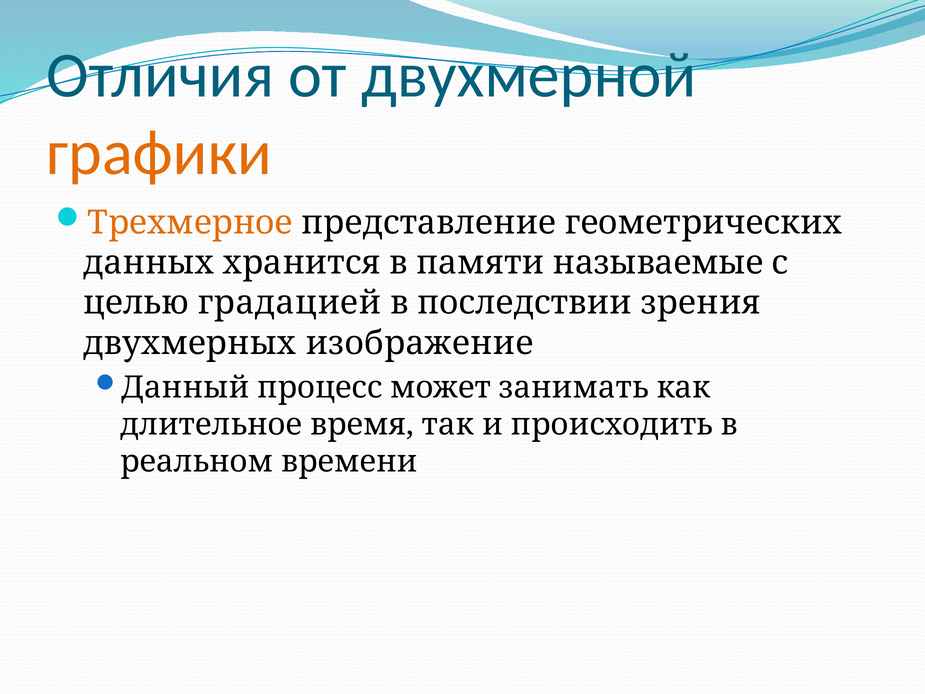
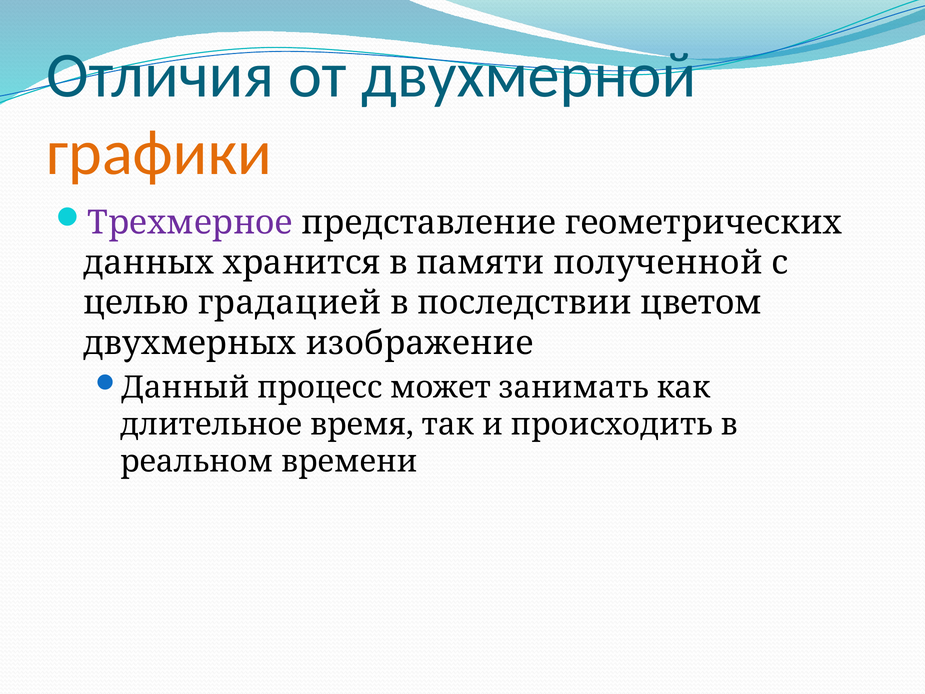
Трехмерное colour: orange -> purple (190, 223)
называемые: называемые -> полученной (658, 263)
зрения: зрения -> цветом (701, 303)
